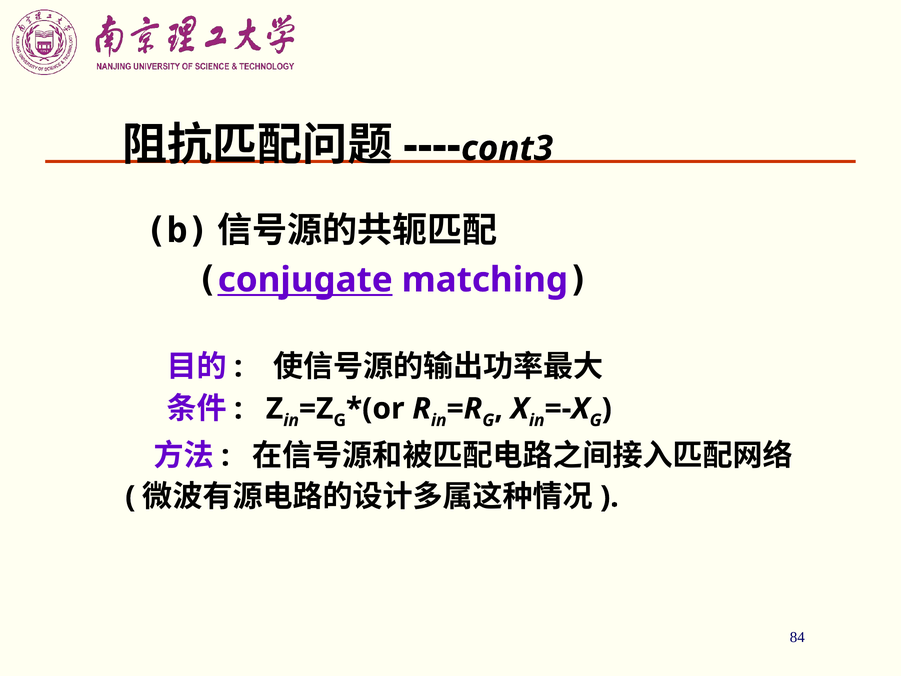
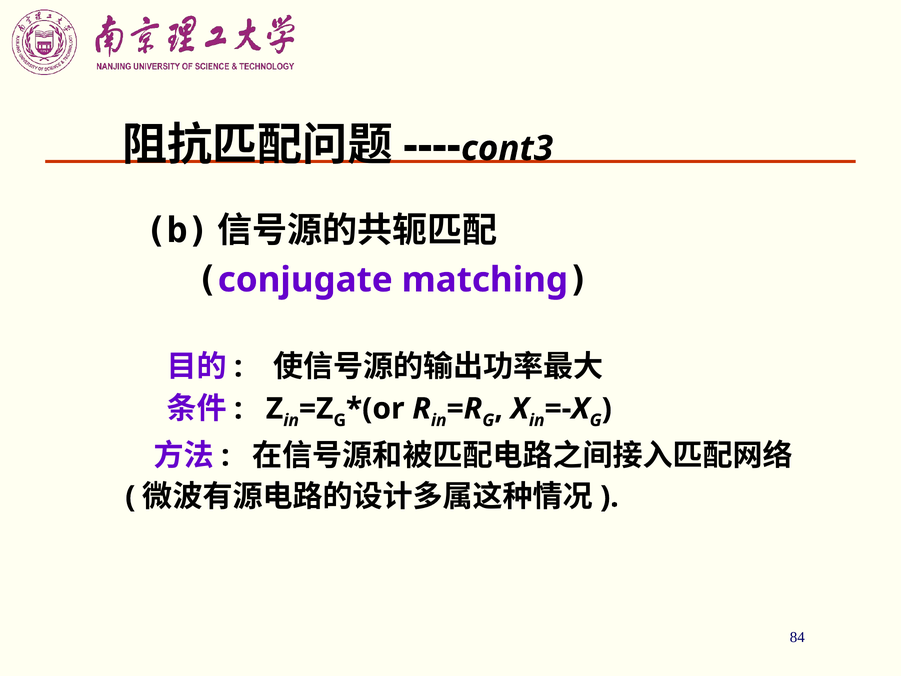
conjugate underline: present -> none (305, 280)
